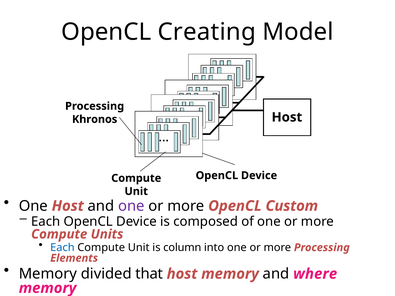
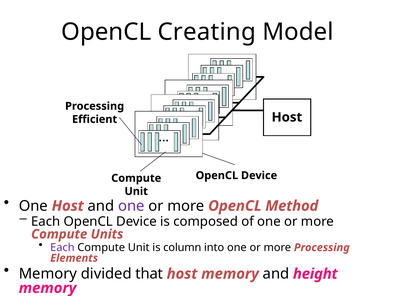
Khronos: Khronos -> Efficient (95, 119)
Custom: Custom -> Method (292, 206)
Each colour: blue -> purple (62, 248)
where: where -> height (315, 274)
